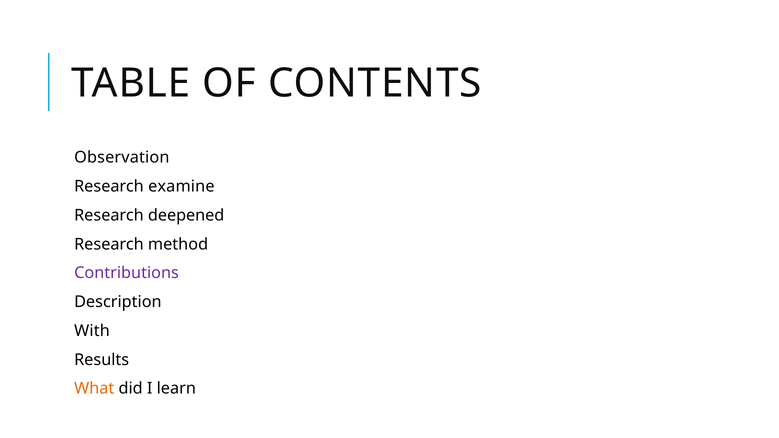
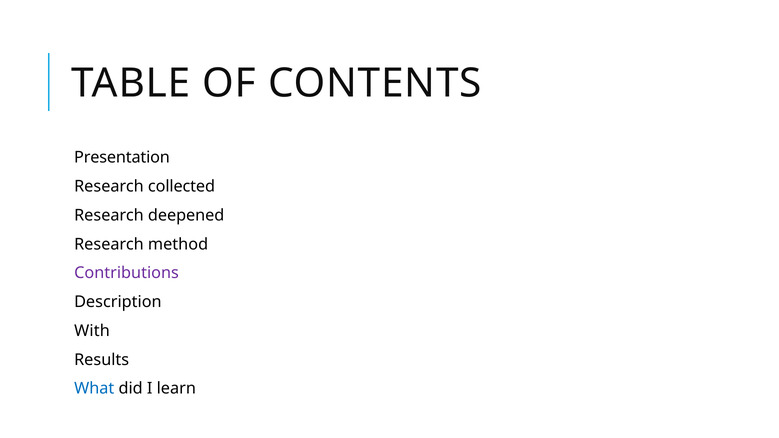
Observation: Observation -> Presentation (122, 158)
examine: examine -> collected (182, 187)
What colour: orange -> blue (94, 389)
